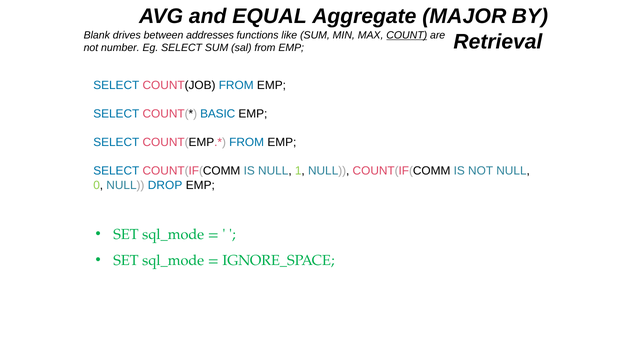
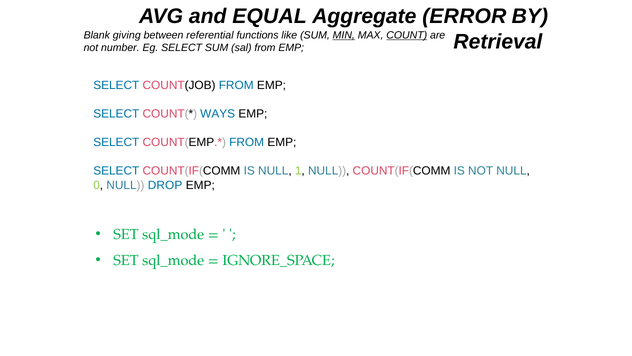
MAJOR: MAJOR -> ERROR (464, 16)
drives: drives -> giving (127, 35)
addresses: addresses -> referential (210, 35)
MIN underline: none -> present (344, 35)
BASIC: BASIC -> WAYS (218, 114)
